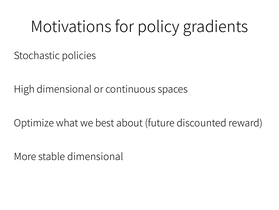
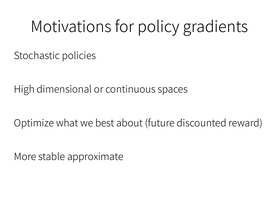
stable dimensional: dimensional -> approximate (95, 156)
